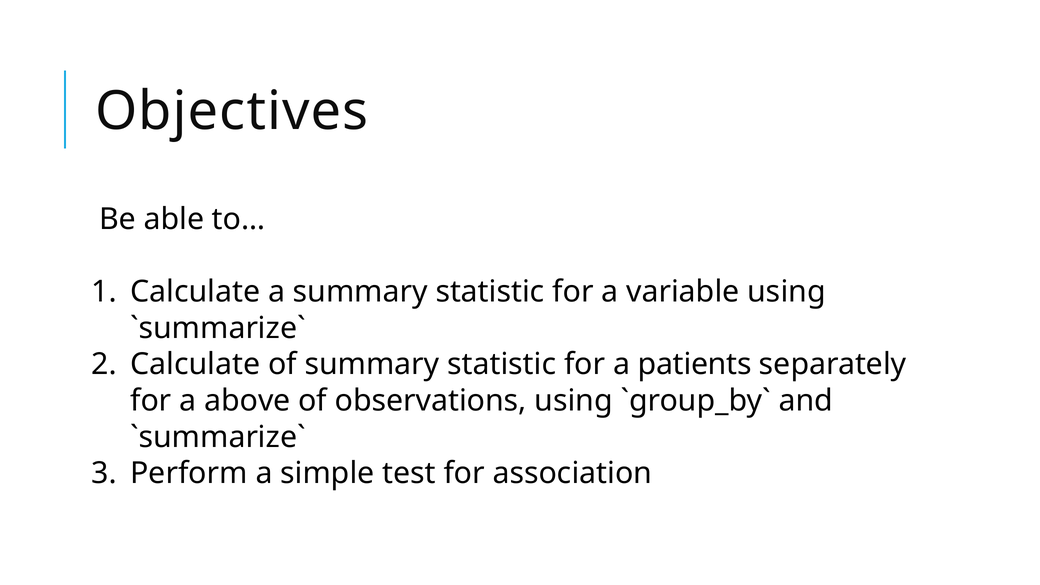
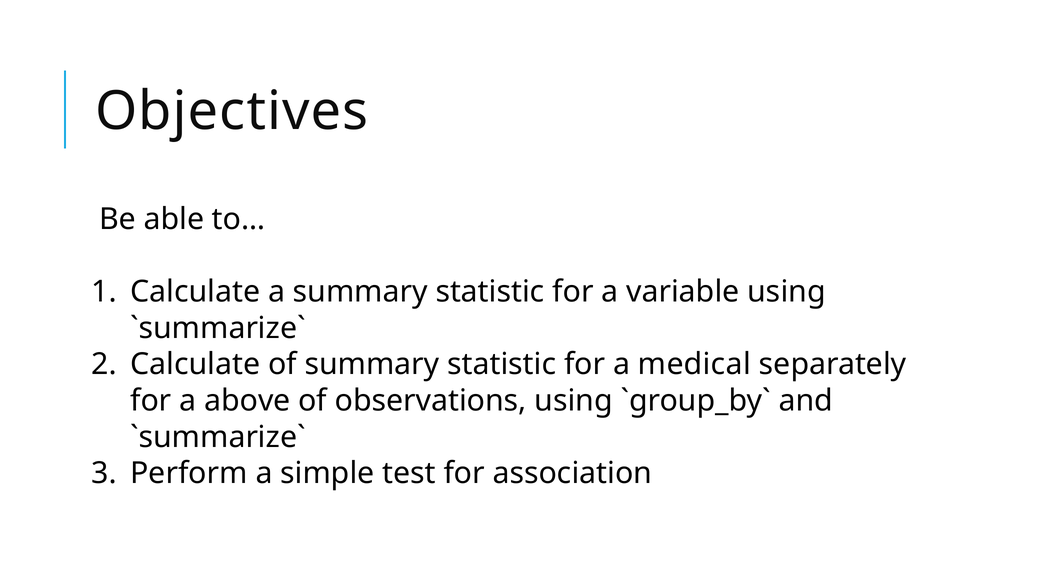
patients: patients -> medical (694, 364)
